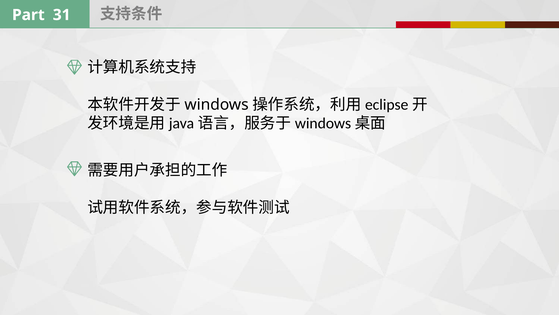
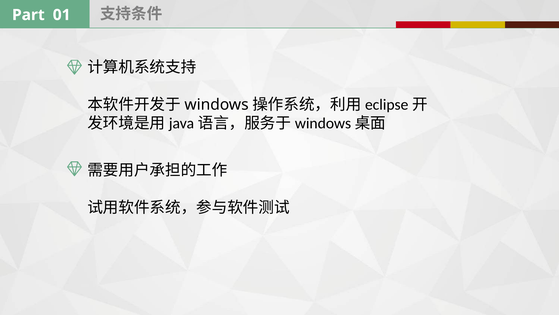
31: 31 -> 01 (62, 15)
